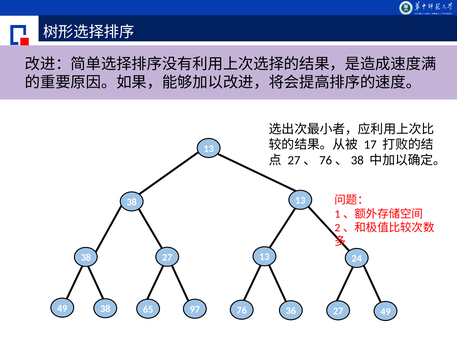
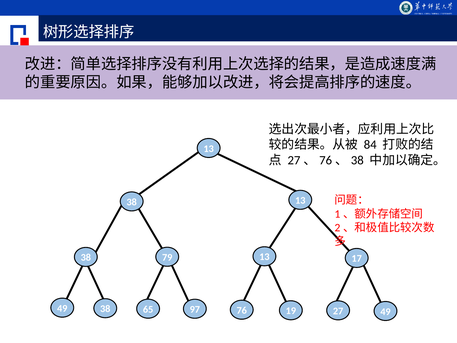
17: 17 -> 84 (370, 145)
38 27: 27 -> 79 (167, 257)
24: 24 -> 17 (357, 258)
36: 36 -> 19 (291, 311)
